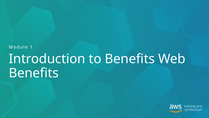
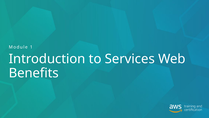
to Benefits: Benefits -> Services (130, 59)
